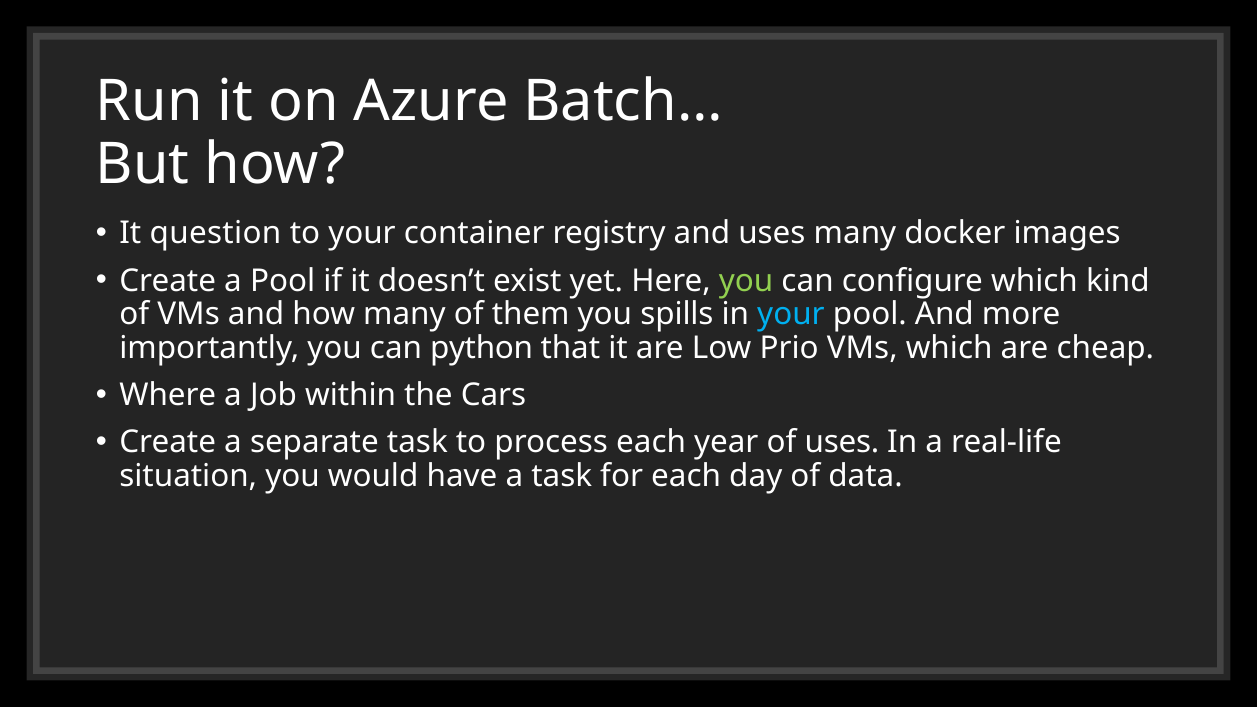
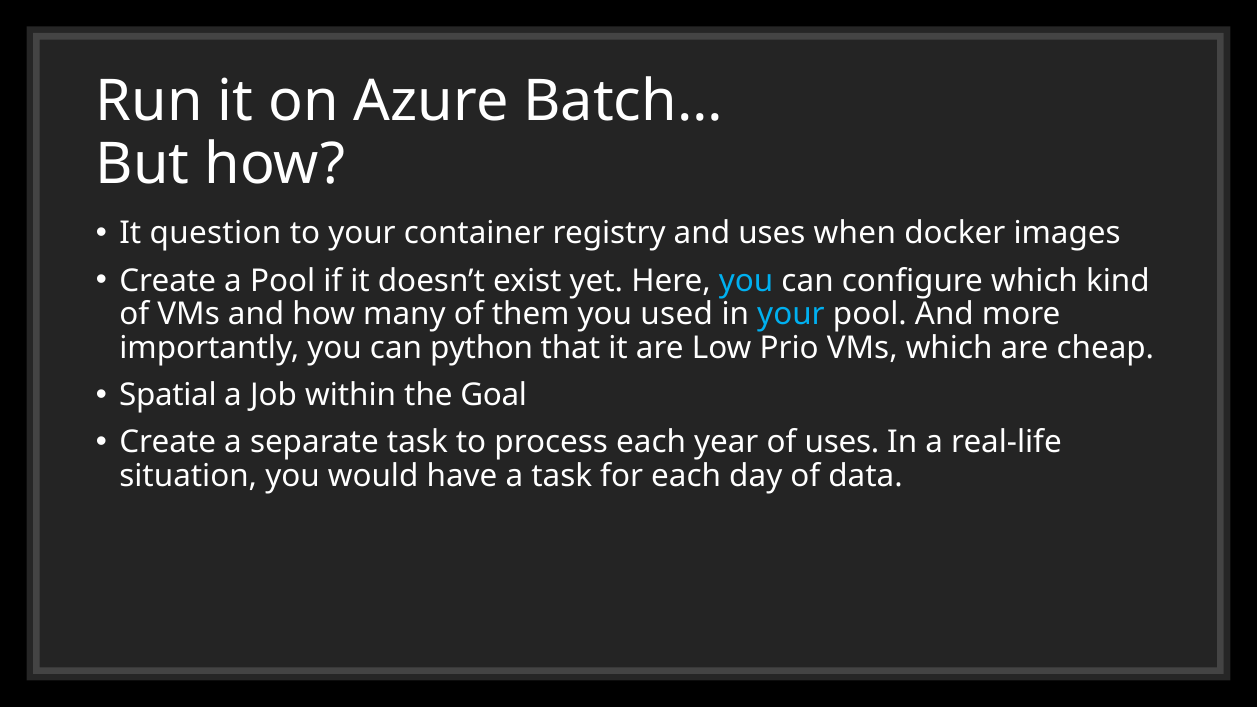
uses many: many -> when (855, 234)
you colour: light green -> light blue (746, 281)
spills: spills -> used (677, 315)
Where: Where -> Spatial (168, 396)
Cars: Cars -> Goal (494, 396)
